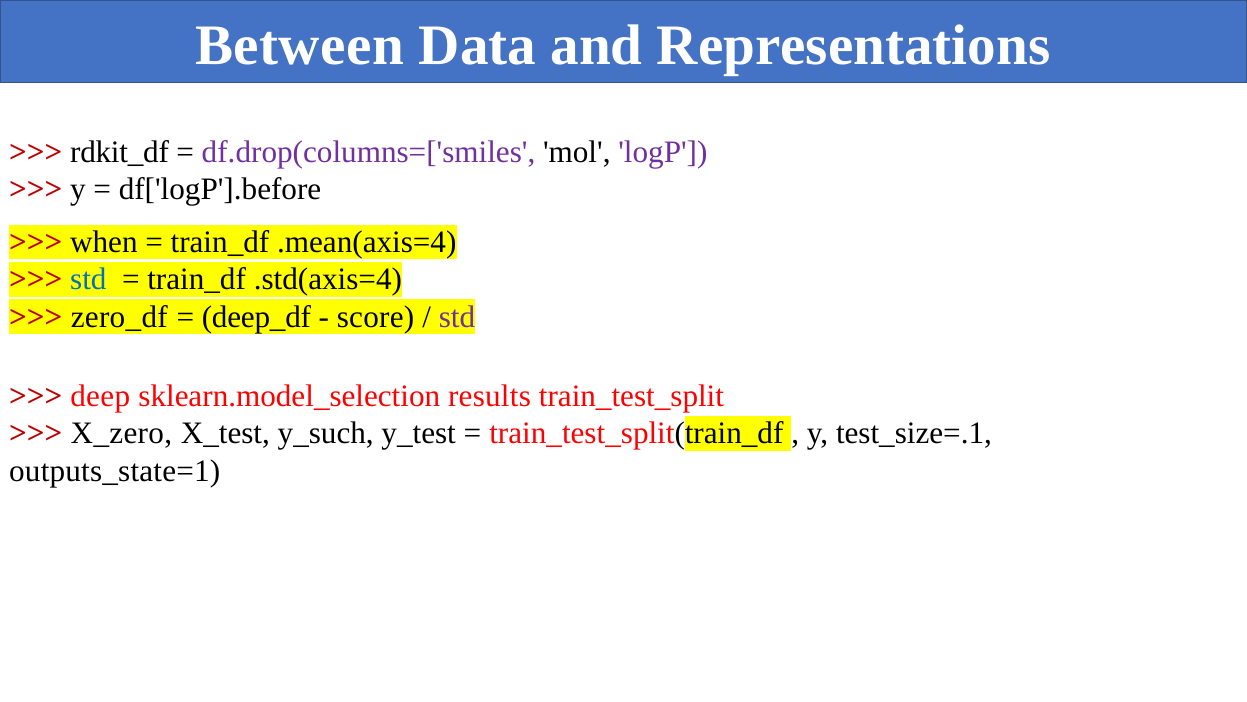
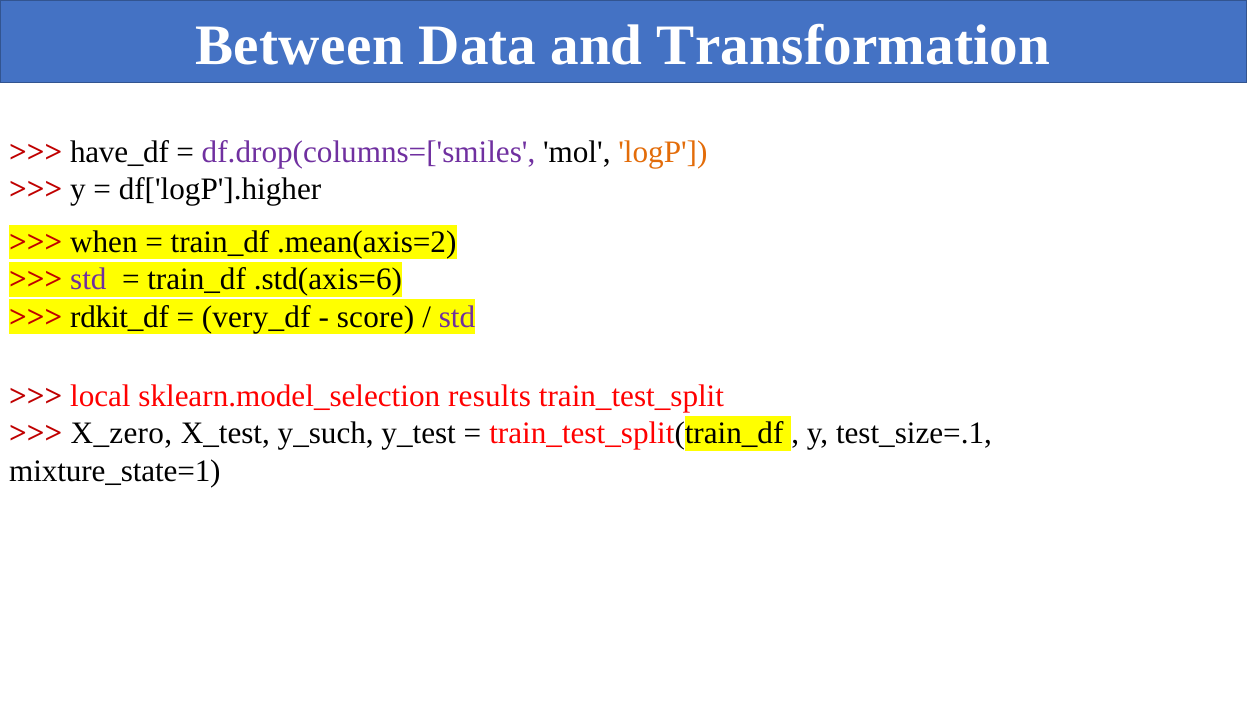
Representations: Representations -> Transformation (854, 45)
rdkit_df: rdkit_df -> have_df (120, 152)
logP colour: purple -> orange (663, 152)
df['logP'].before: df['logP'].before -> df['logP'].higher (220, 189)
.mean(axis=4: .mean(axis=4 -> .mean(axis=2 (367, 242)
std colour: blue -> purple (88, 279)
.std(axis=4: .std(axis=4 -> .std(axis=6 (328, 279)
zero_df: zero_df -> rdkit_df (120, 317)
deep_df: deep_df -> very_df (256, 317)
deep: deep -> local (100, 396)
outputs_state=1: outputs_state=1 -> mixture_state=1 (115, 471)
